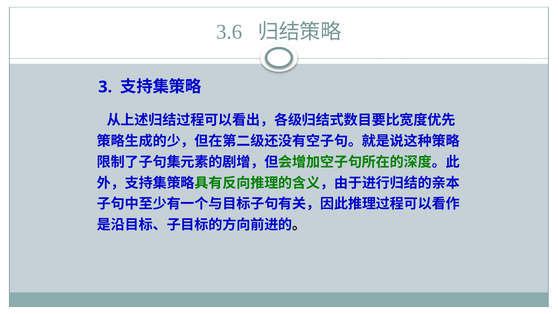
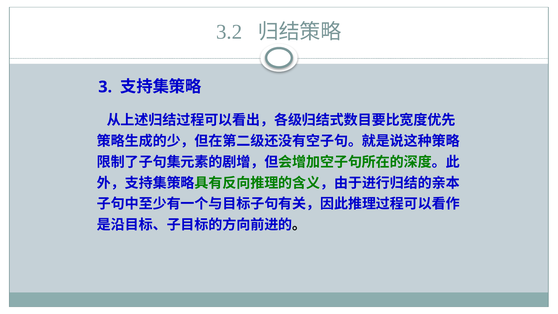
3.6: 3.6 -> 3.2 (229, 32)
